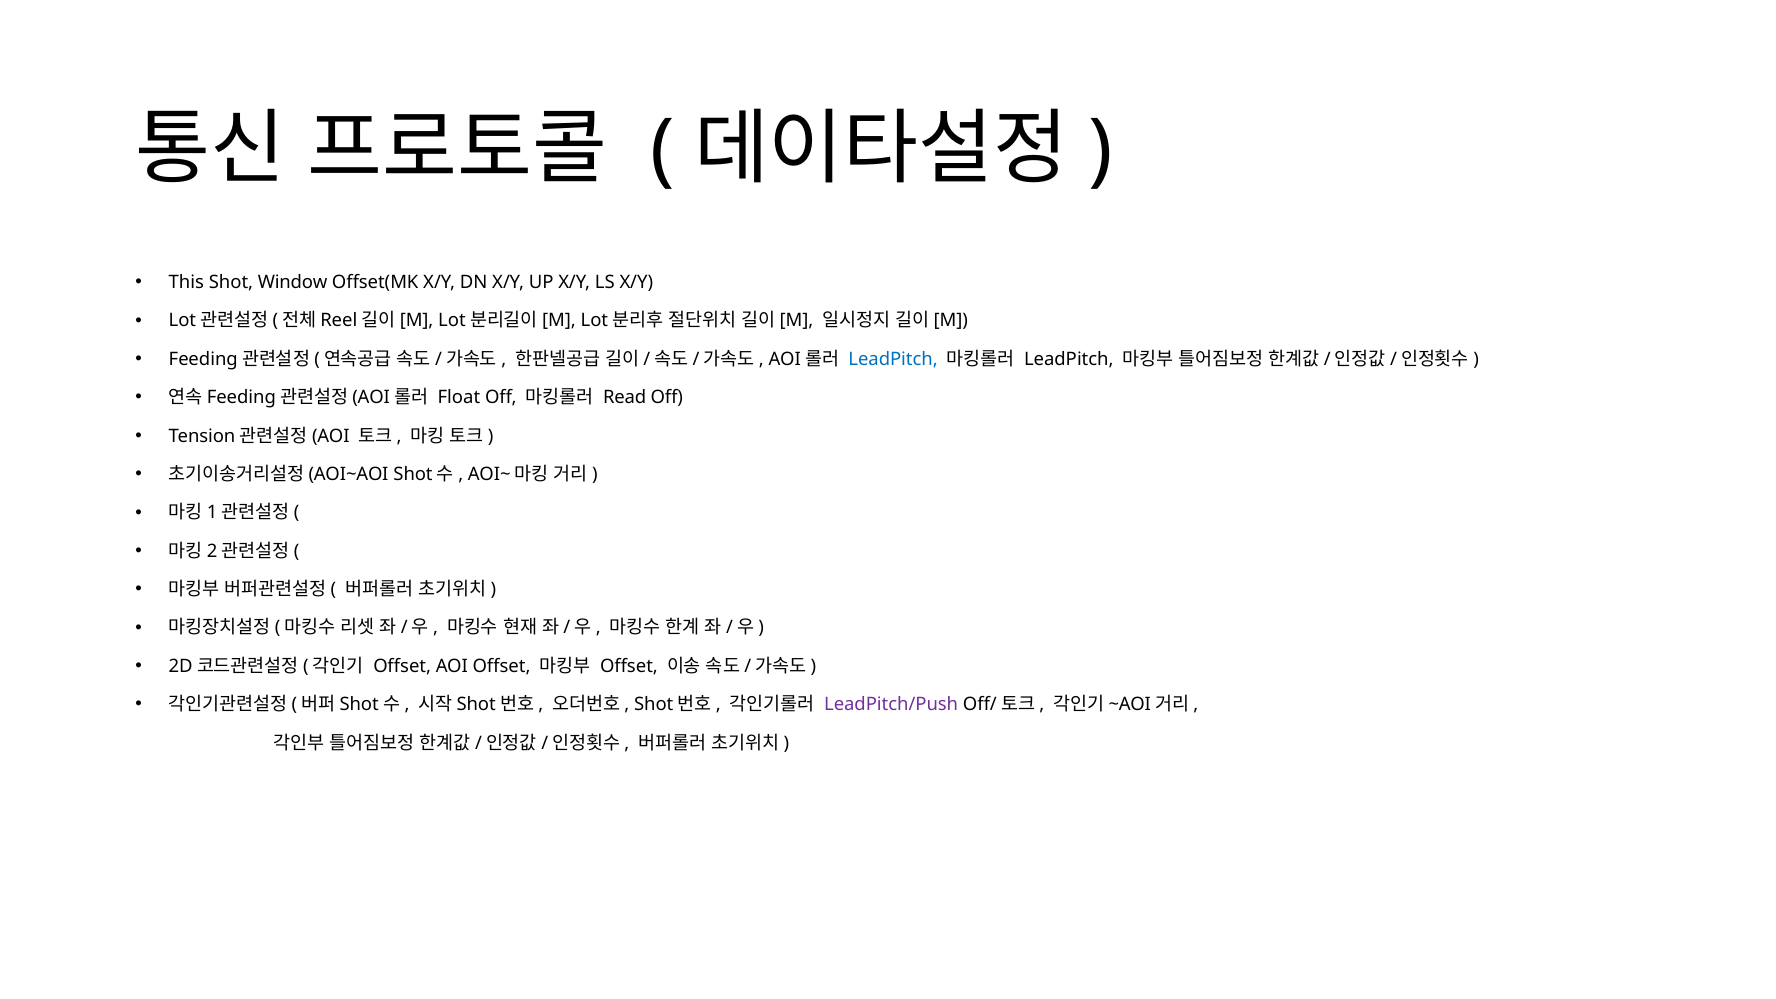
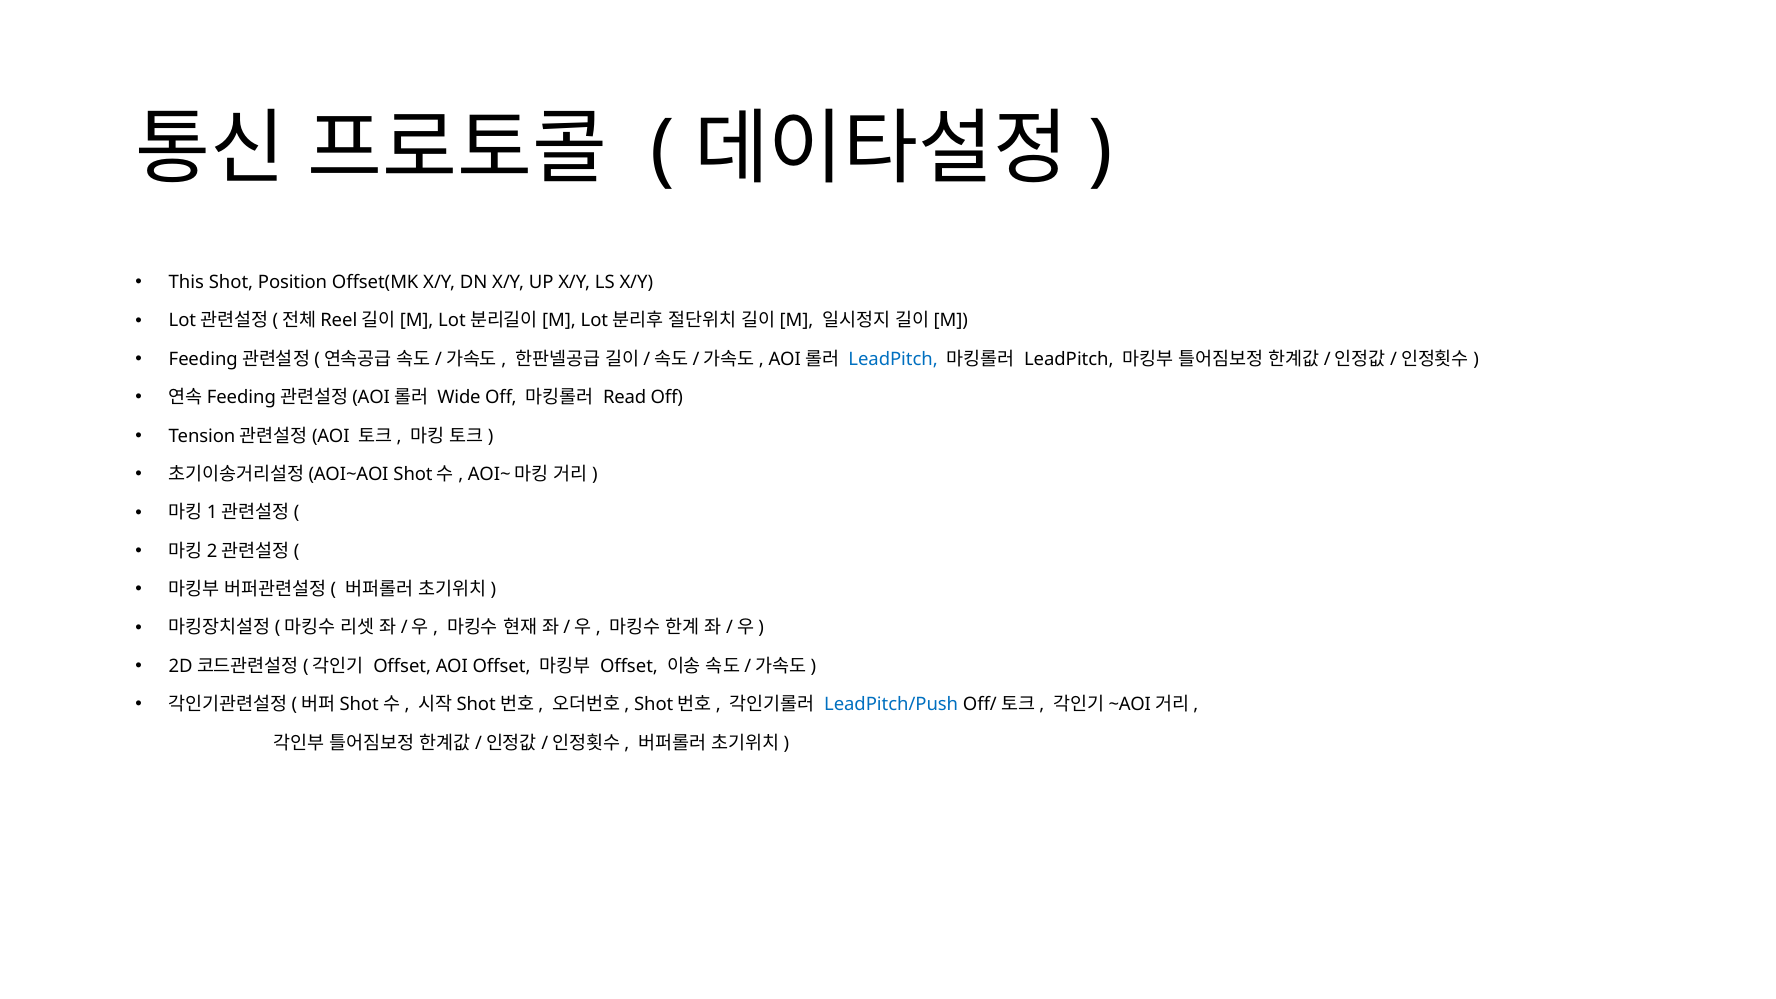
Window: Window -> Position (293, 282)
Float: Float -> Wide (459, 398)
LeadPitch/Push colour: purple -> blue (891, 705)
